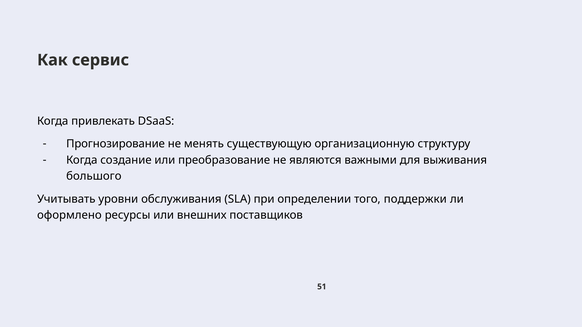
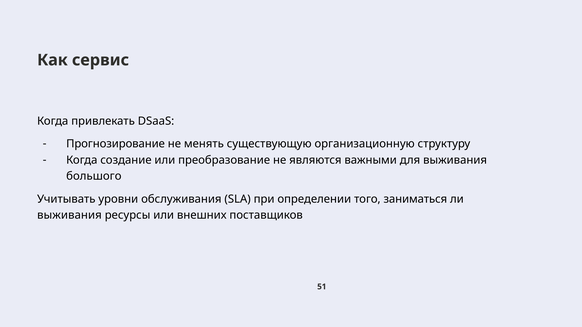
поддержки: поддержки -> заниматься (415, 199)
оформлено: оформлено -> выживания (69, 215)
